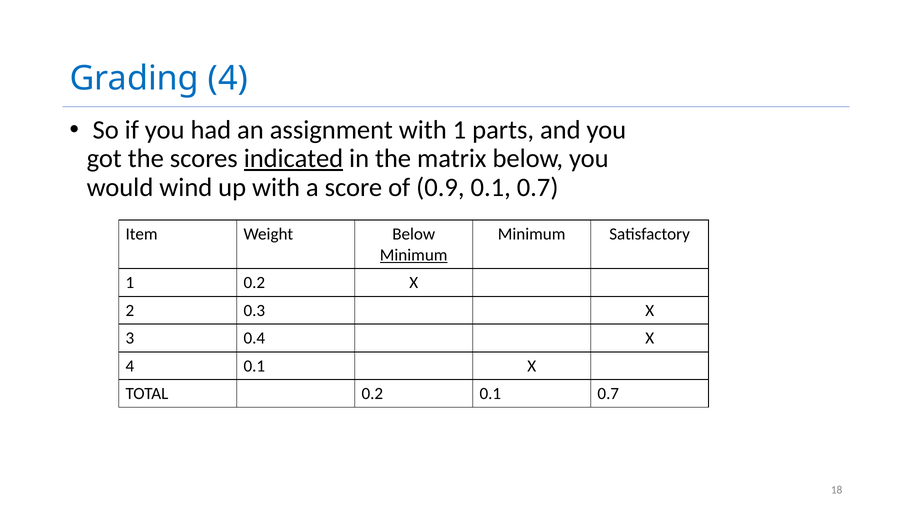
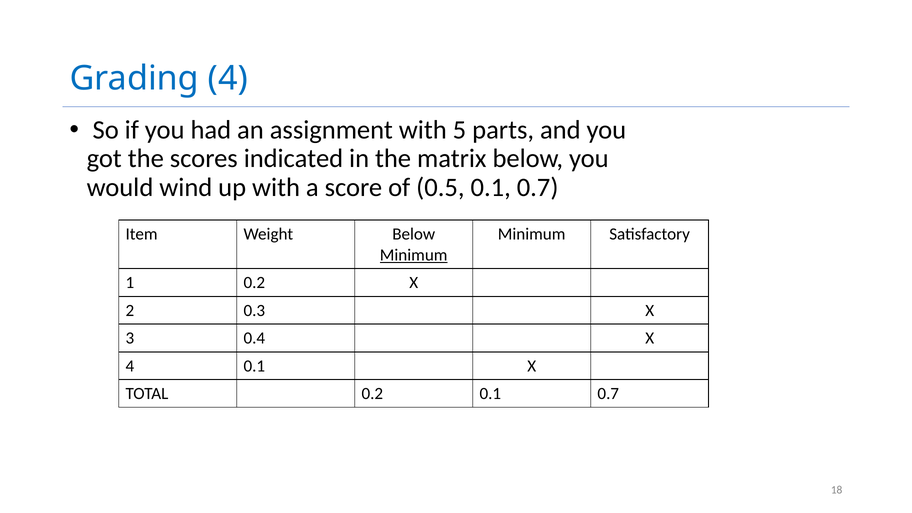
with 1: 1 -> 5 (459, 130)
indicated underline: present -> none (293, 159)
0.9: 0.9 -> 0.5 (440, 187)
